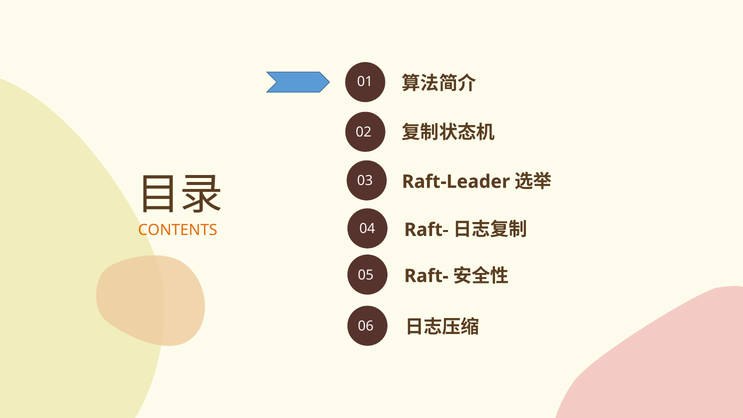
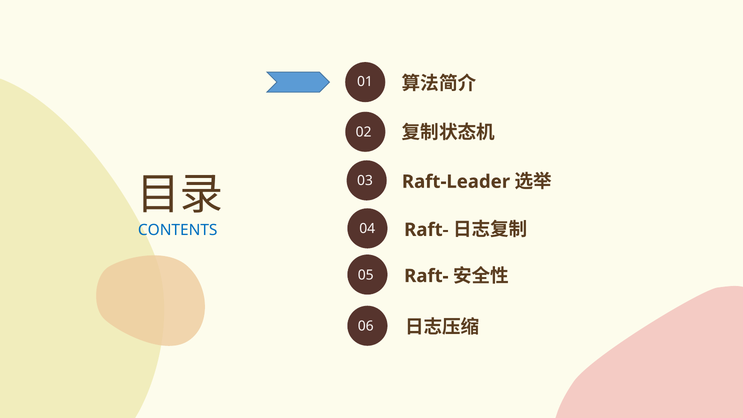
CONTENTS colour: orange -> blue (178, 230)
